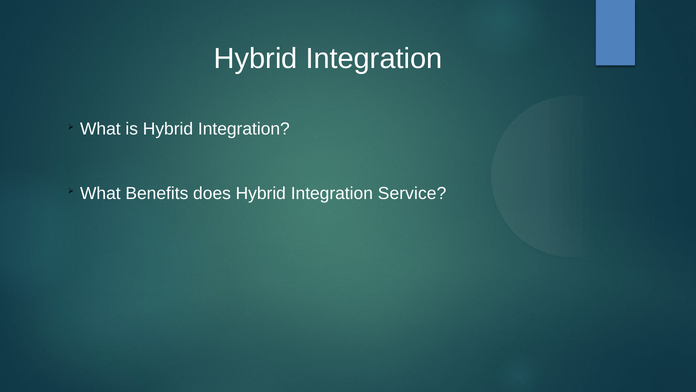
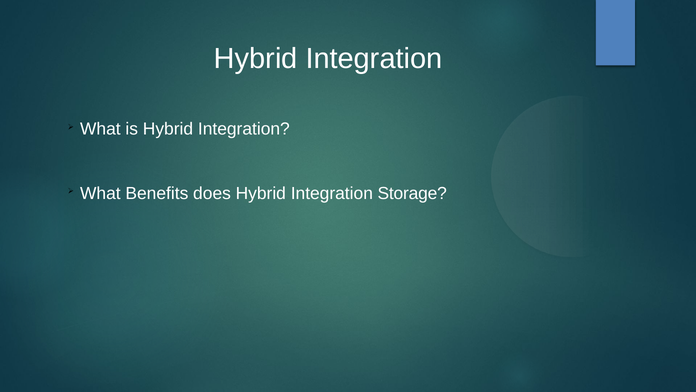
Service: Service -> Storage (412, 193)
